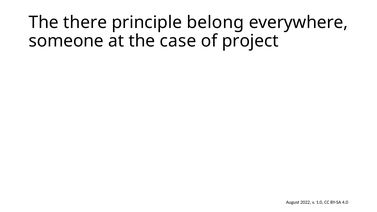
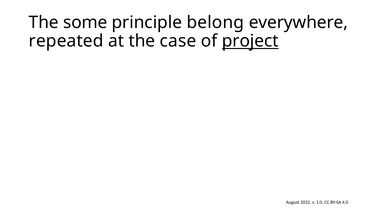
there: there -> some (85, 22)
someone: someone -> repeated (66, 41)
project underline: none -> present (250, 41)
